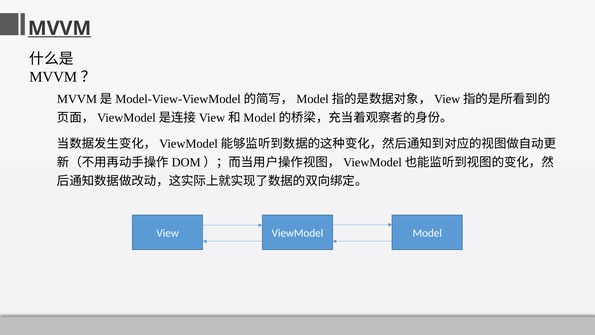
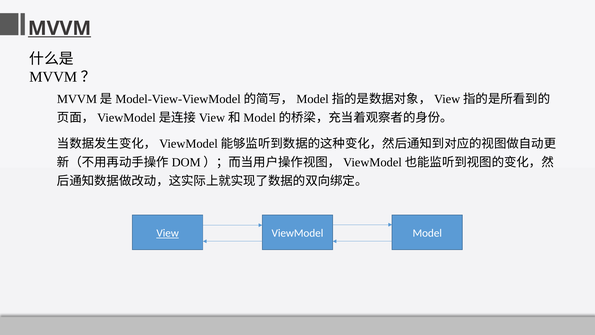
View underline: none -> present (168, 233)
